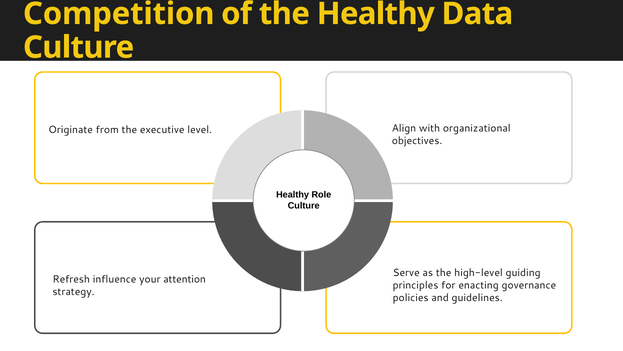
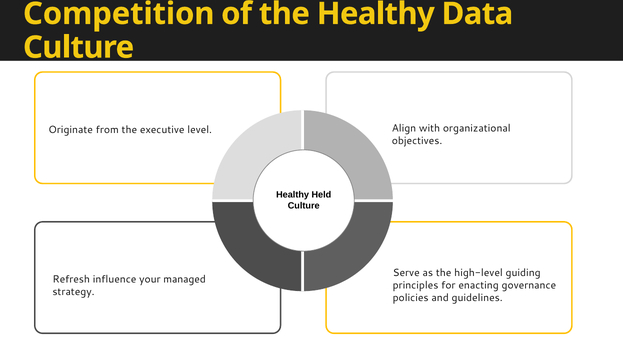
Role: Role -> Held (321, 195)
attention: attention -> managed (185, 279)
